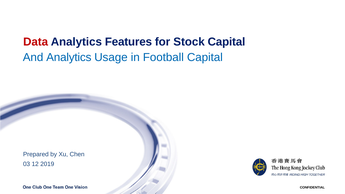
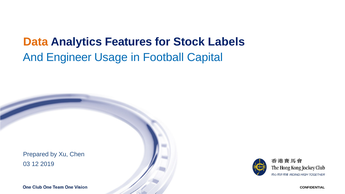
Data colour: red -> orange (36, 42)
Stock Capital: Capital -> Labels (226, 42)
And Analytics: Analytics -> Engineer (69, 57)
